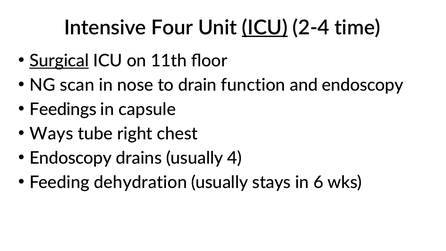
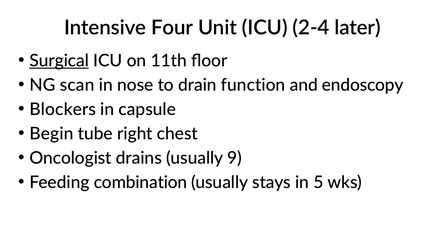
ICU underline: present -> none (265, 28)
time: time -> later (358, 28)
Feedings: Feedings -> Blockers (63, 109)
Ways: Ways -> Begin (51, 134)
Endoscopy: Endoscopy -> Oncologist (71, 158)
4: 4 -> 9 (235, 158)
dehydration: dehydration -> combination (141, 182)
6: 6 -> 5 (318, 182)
